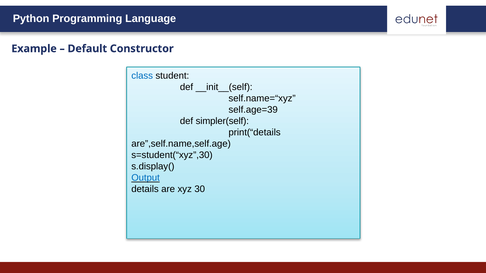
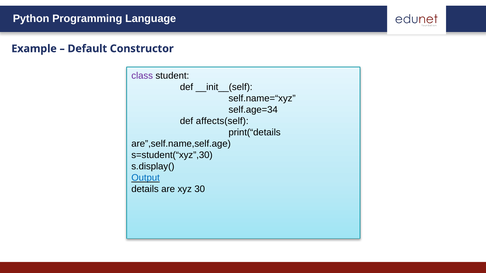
class colour: blue -> purple (142, 76)
self.age=39: self.age=39 -> self.age=34 (253, 110)
simpler(self: simpler(self -> affects(self (222, 121)
